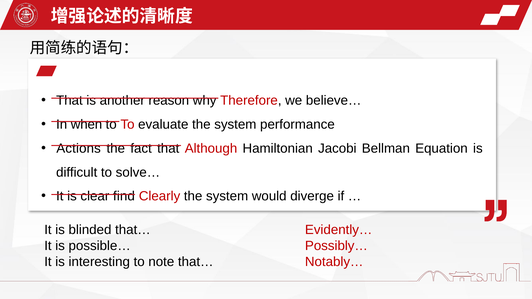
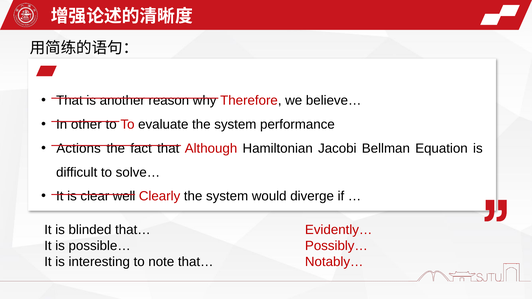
when: when -> other (86, 125)
find: find -> well (124, 196)
